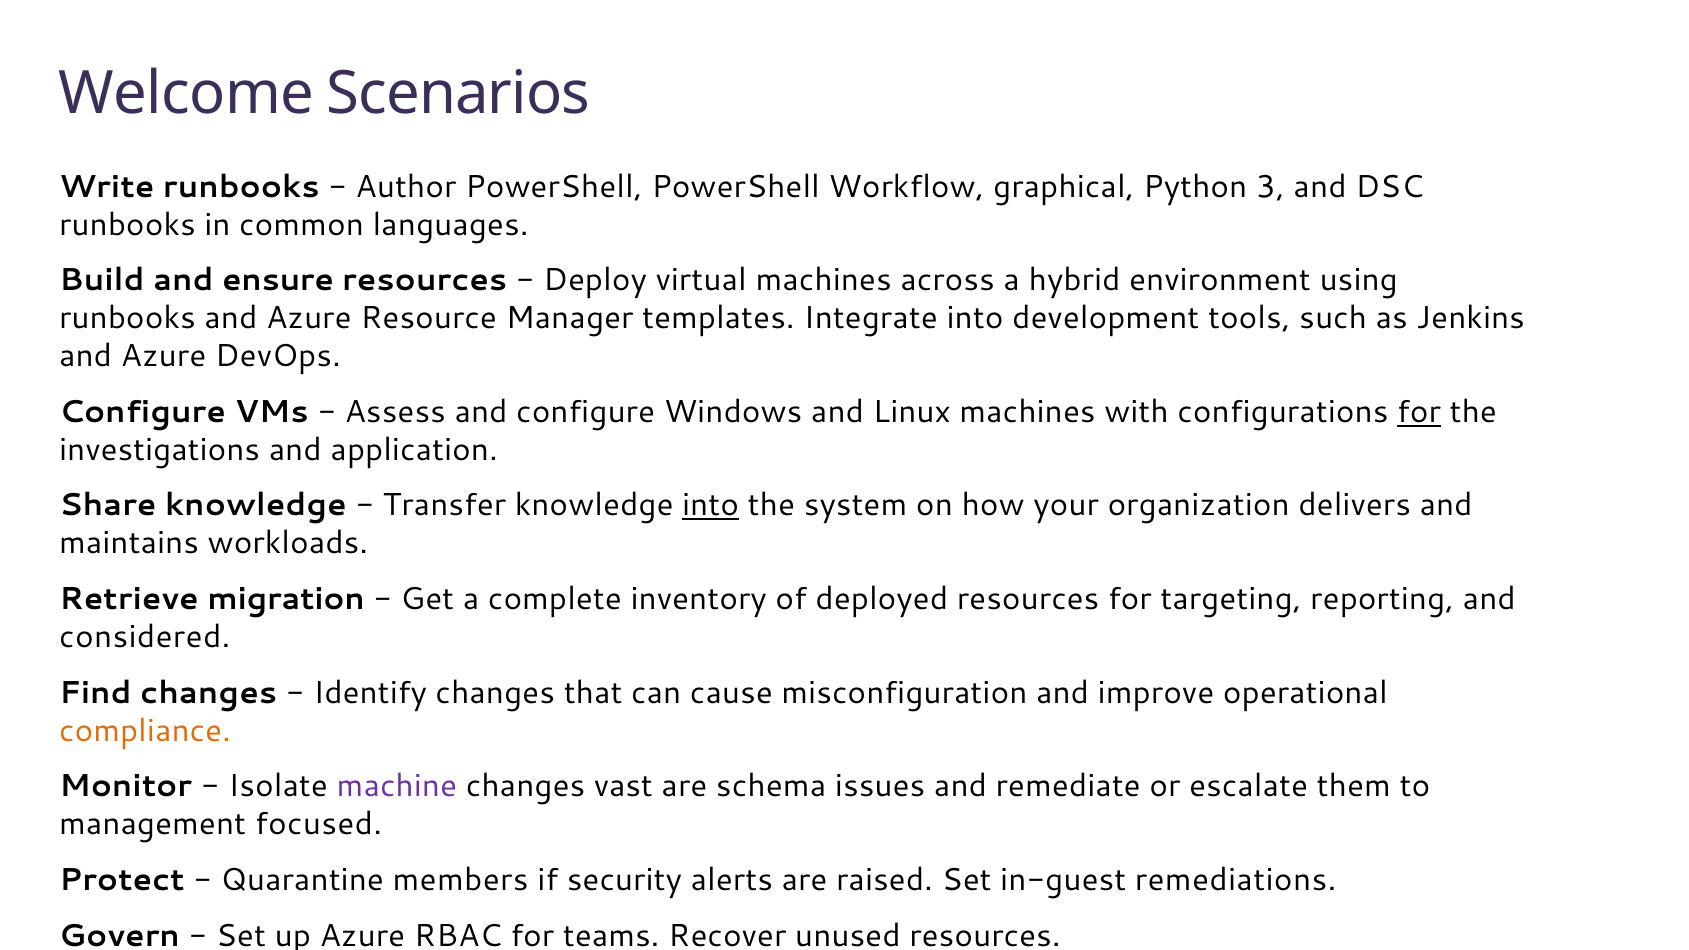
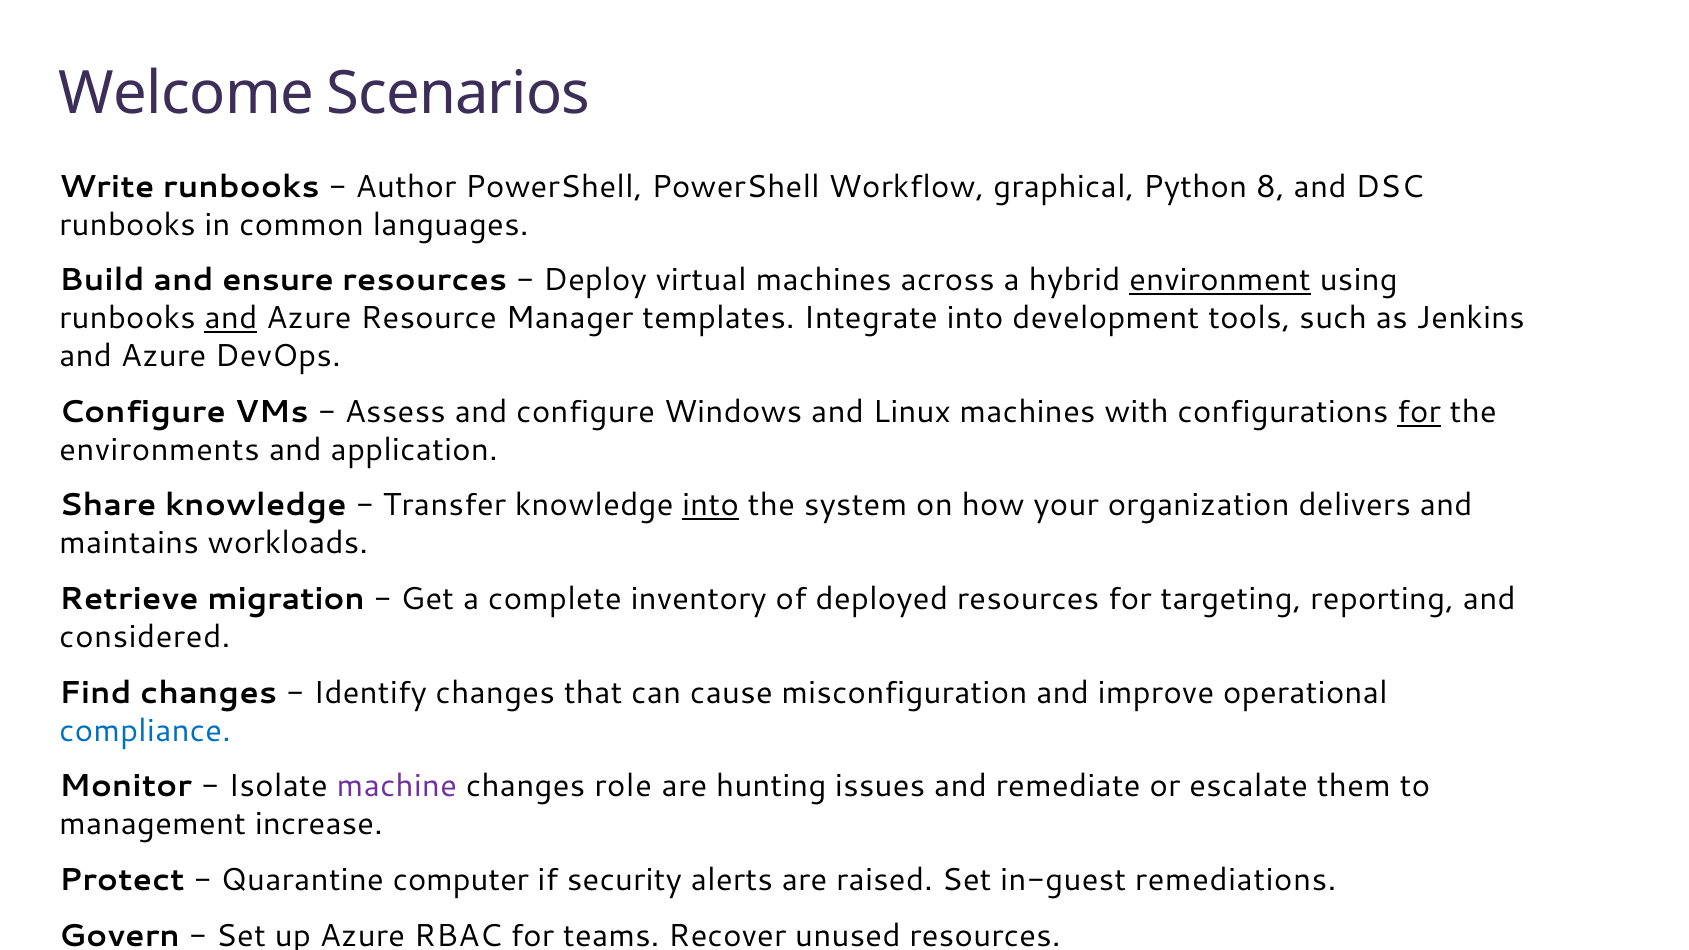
3: 3 -> 8 (1270, 187)
environment underline: none -> present (1220, 280)
and underline: none -> present (231, 318)
investigations: investigations -> environments (159, 450)
compliance colour: orange -> blue (145, 731)
vast: vast -> role (623, 786)
schema: schema -> hunting (771, 786)
focused: focused -> increase (319, 824)
members: members -> computer (461, 880)
